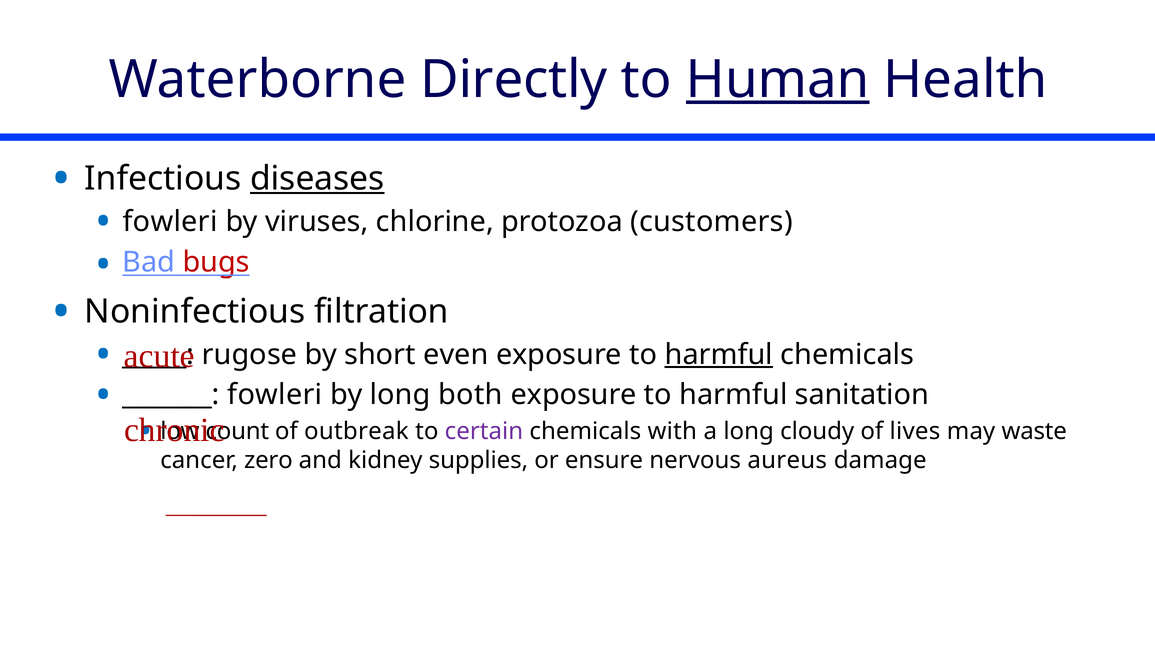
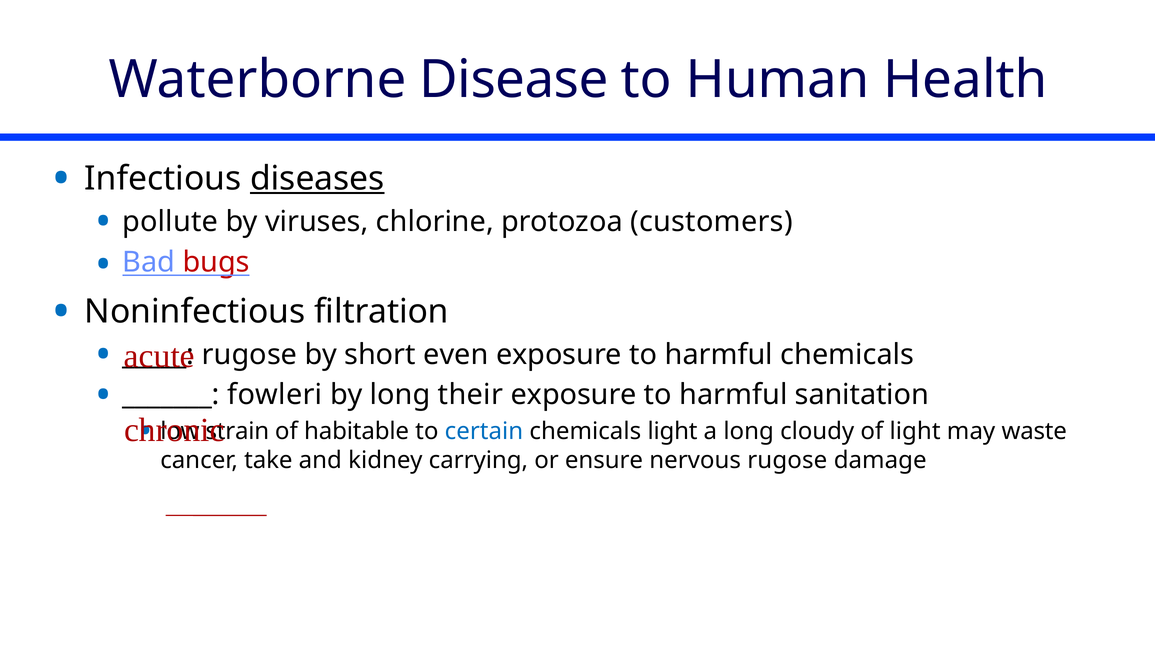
Directly: Directly -> Disease (514, 79)
Human underline: present -> none (778, 79)
fowleri: fowleri -> pollute (170, 221)
harmful underline: present -> none (719, 354)
both: both -> their (470, 395)
count: count -> strain (237, 431)
outbreak: outbreak -> habitable (357, 431)
certain colour: purple -> blue (484, 431)
chemicals with: with -> light (673, 431)
of lives: lives -> light (915, 431)
zero: zero -> take (268, 460)
supplies: supplies -> carrying (478, 460)
nervous aureus: aureus -> rugose (787, 460)
